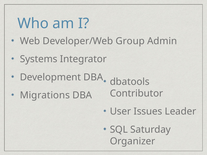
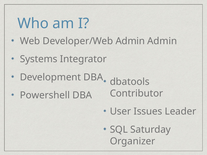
Developer/Web Group: Group -> Admin (130, 41)
Migrations: Migrations -> Powershell (45, 95)
